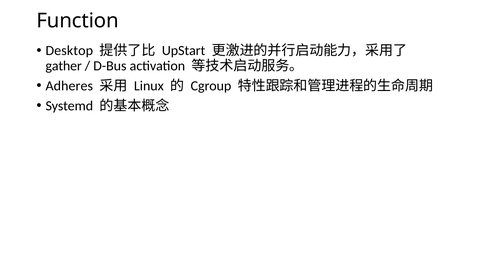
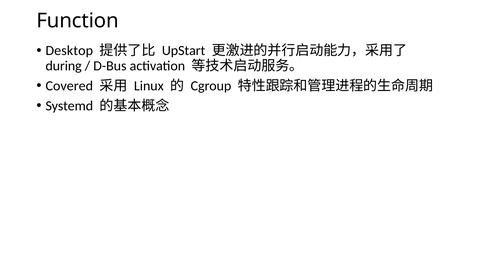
gather: gather -> during (64, 66)
Adheres: Adheres -> Covered (69, 86)
